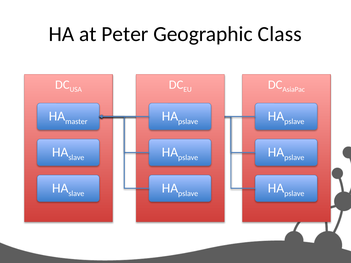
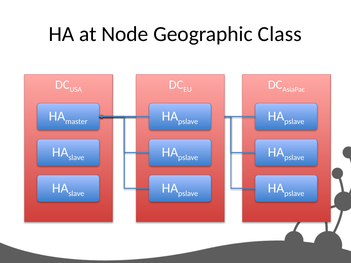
Peter: Peter -> Node (125, 34)
